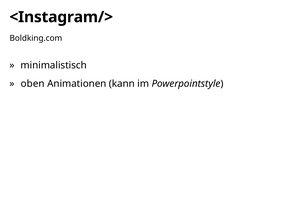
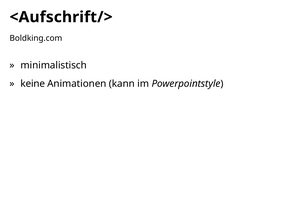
<Instagram/>: <Instagram/> -> <Aufschrift/> (61, 17)
oben: oben -> keine (33, 84)
